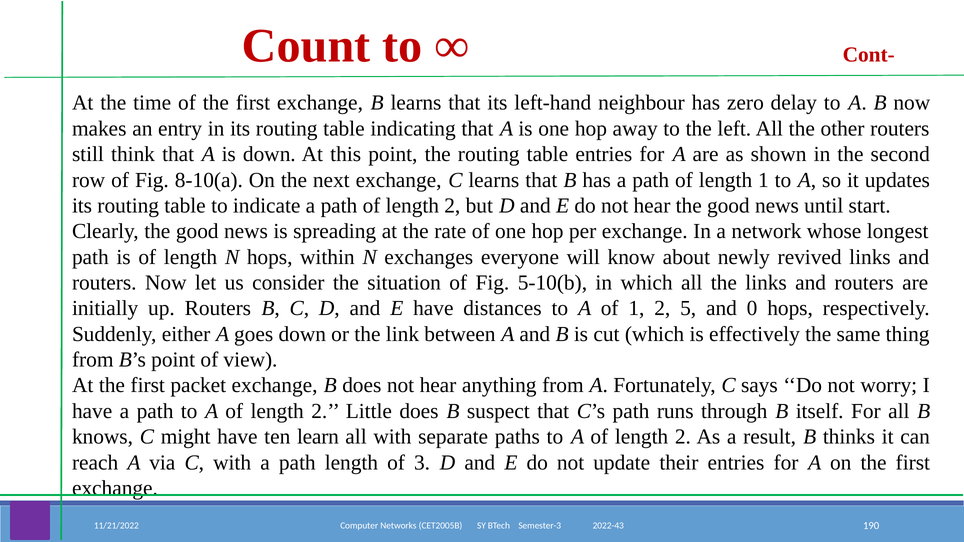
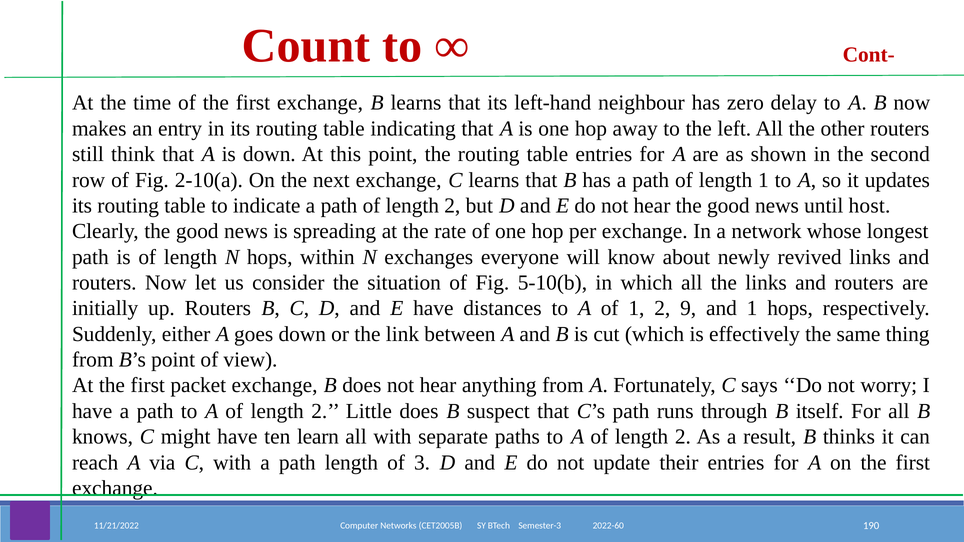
8-10(a: 8-10(a -> 2-10(a (209, 180)
start: start -> host (870, 206)
5: 5 -> 9 (688, 309)
and 0: 0 -> 1 (752, 309)
2022-43: 2022-43 -> 2022-60 (608, 526)
